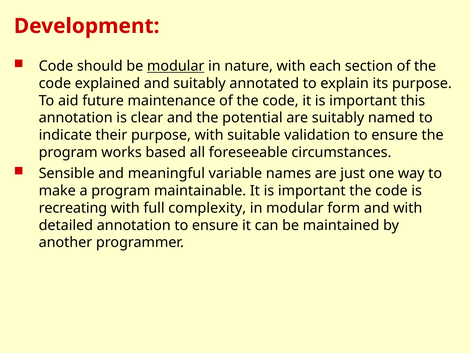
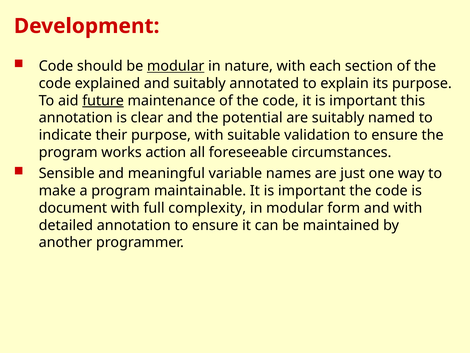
future underline: none -> present (103, 100)
based: based -> action (166, 152)
recreating: recreating -> document (73, 208)
